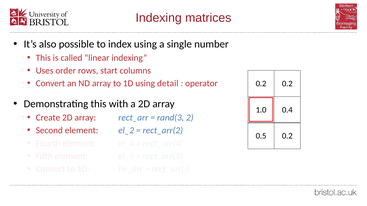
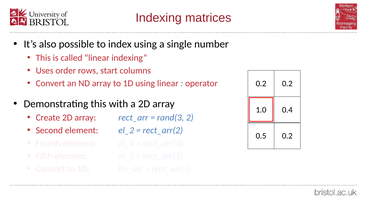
using detail: detail -> linear (168, 84)
